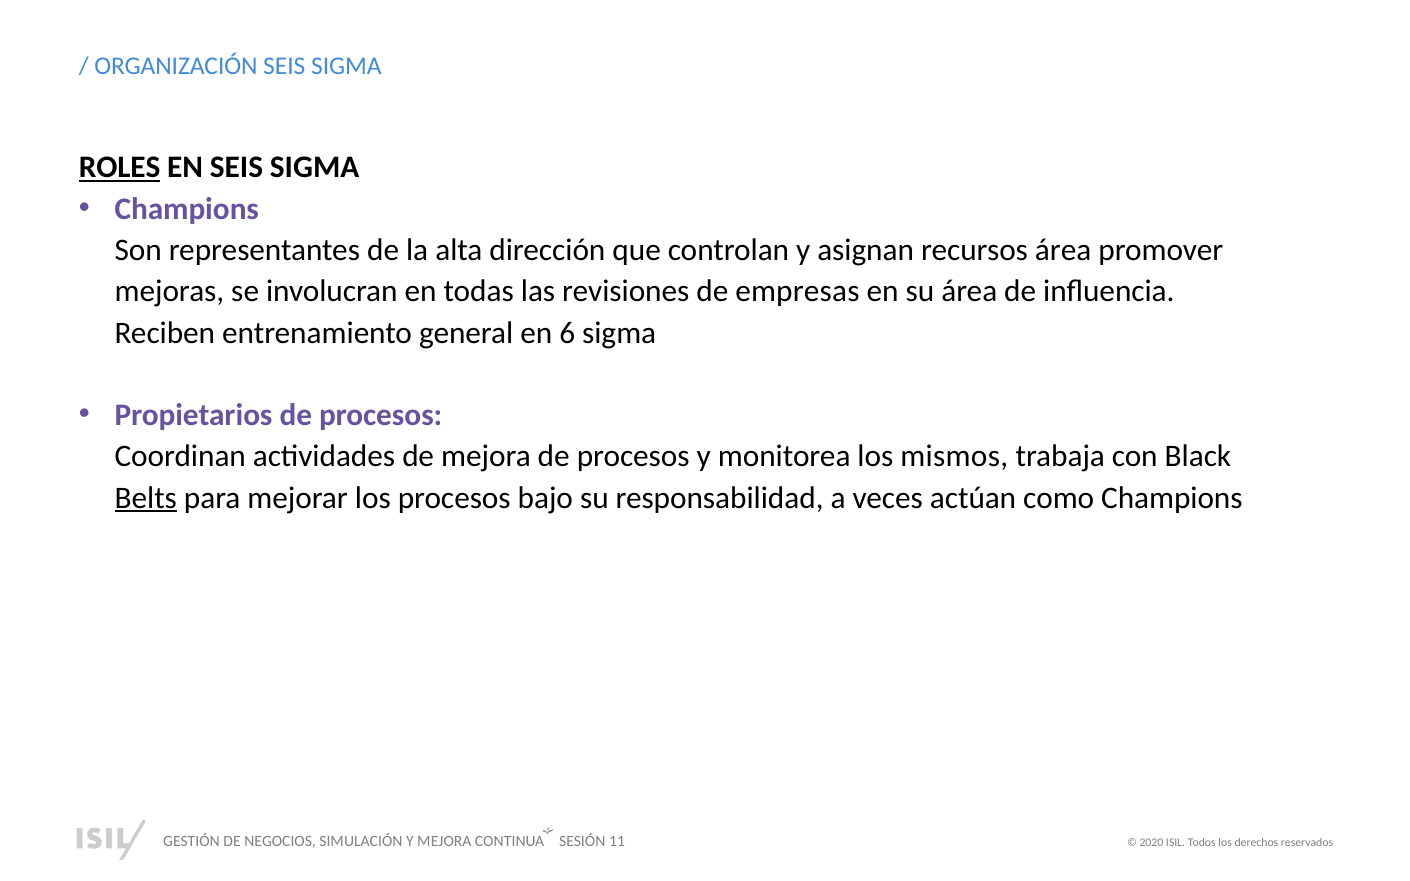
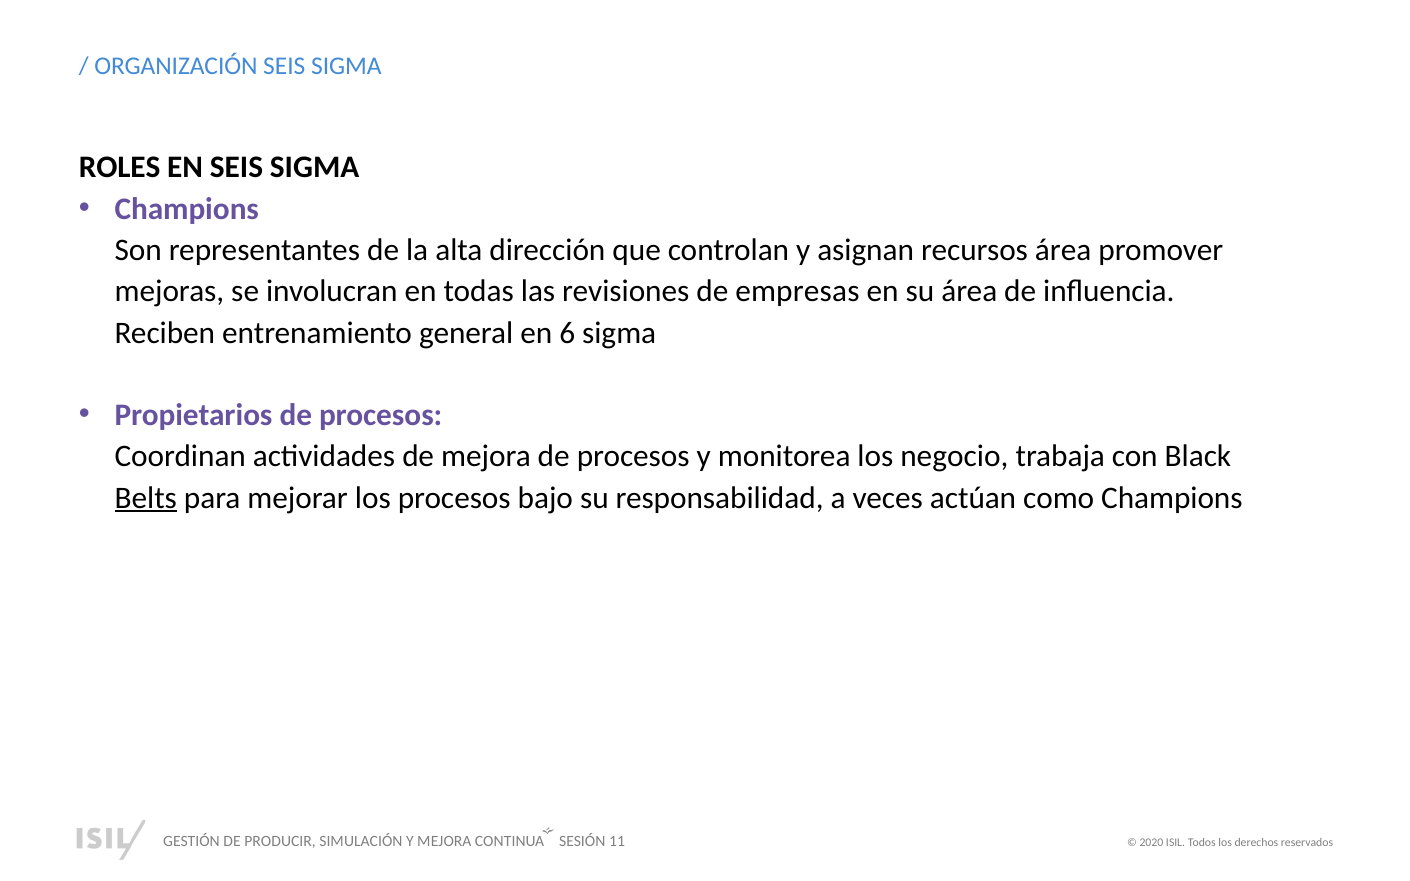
ROLES underline: present -> none (120, 168)
mismos: mismos -> negocio (954, 457)
NEGOCIOS: NEGOCIOS -> PRODUCIR (280, 841)
